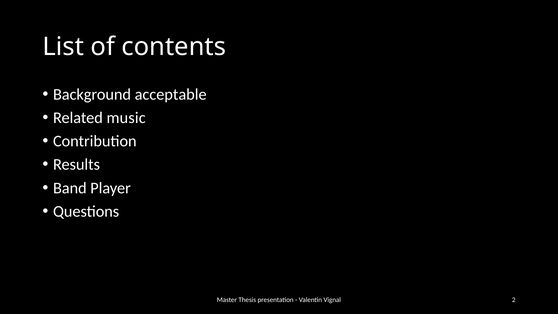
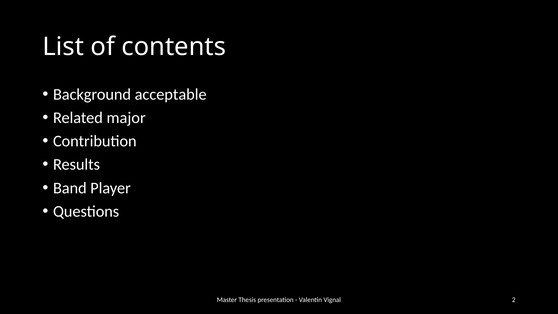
music: music -> major (126, 118)
